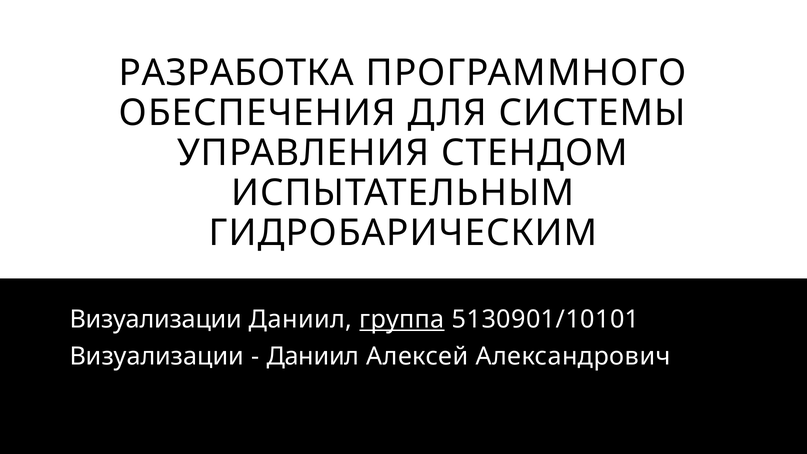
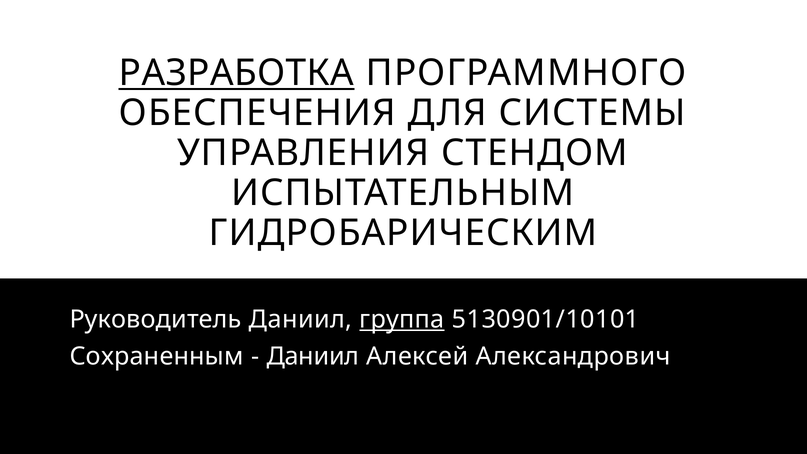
РАЗРАБОТКА underline: none -> present (236, 73)
Визуализации: Визуализации -> Руководитель (156, 320)
Визуализации: Визуализации -> Сохраненным (157, 356)
